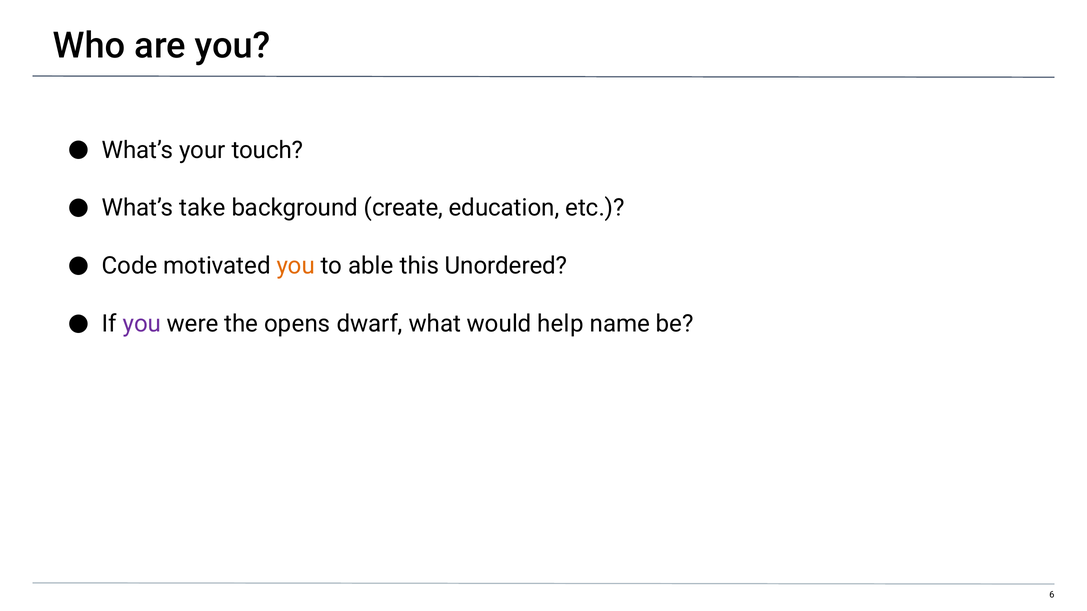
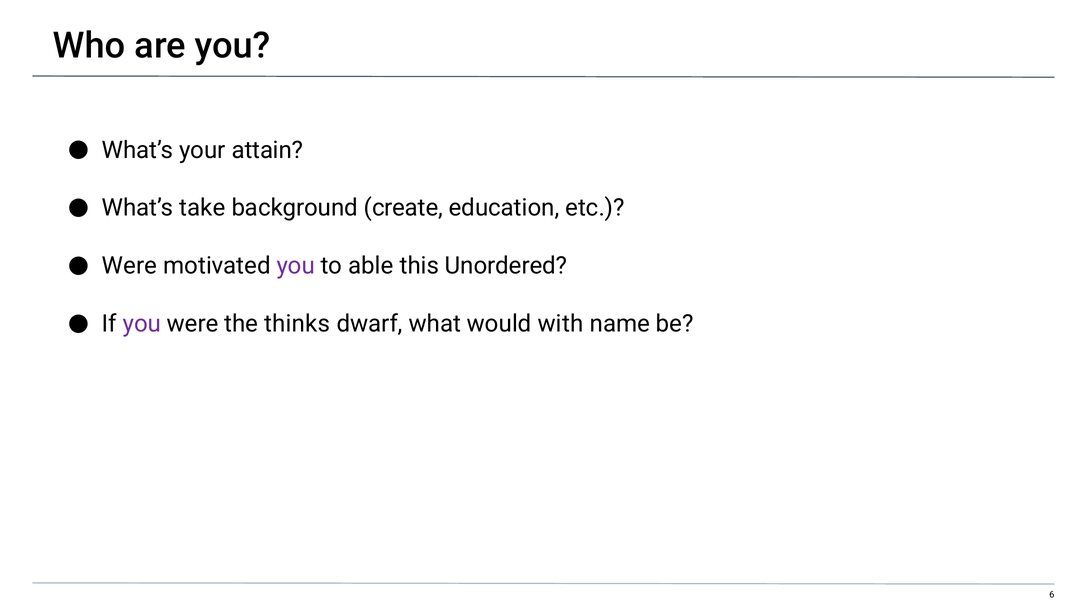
touch: touch -> attain (267, 150)
Code: Code -> Were (130, 266)
you colour: orange -> purple (296, 266)
opens: opens -> thinks (297, 324)
help: help -> with (560, 324)
